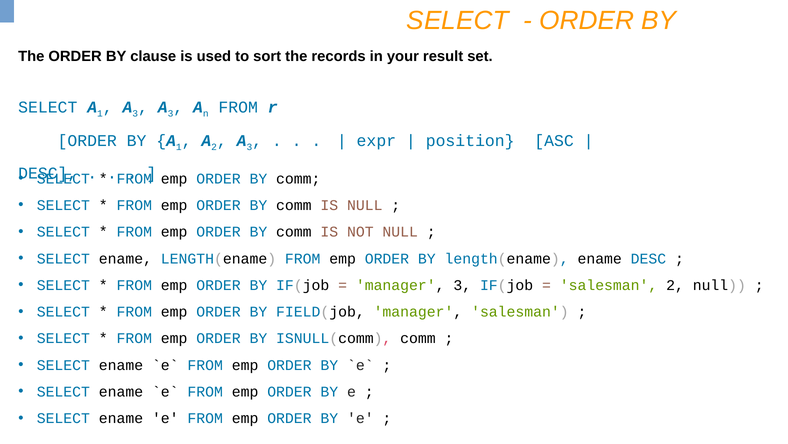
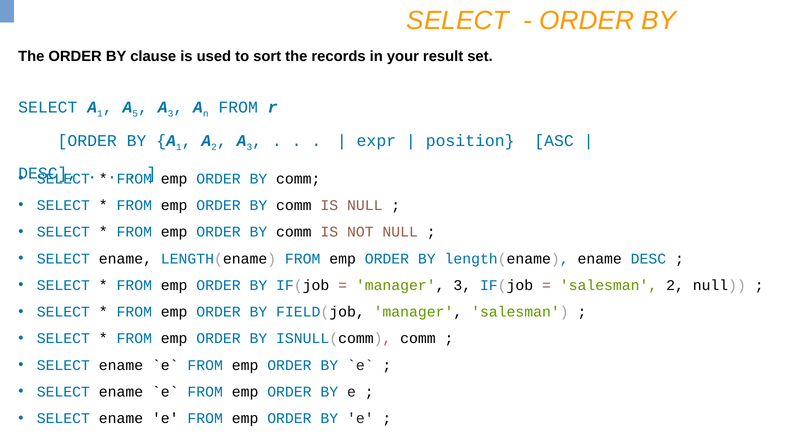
3: 3 -> 5 (135, 113)
